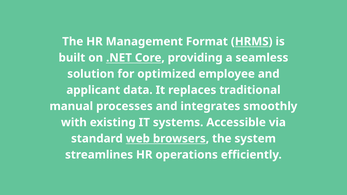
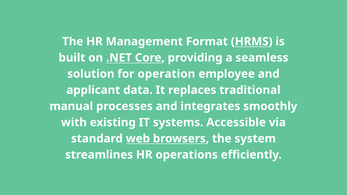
optimized: optimized -> operation (166, 74)
